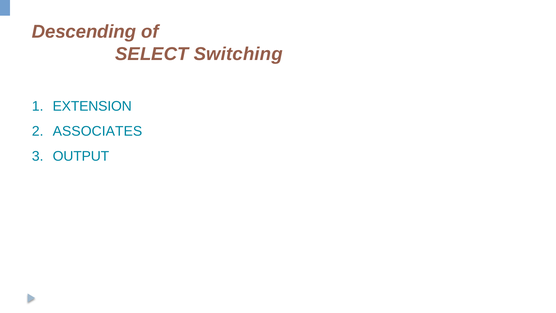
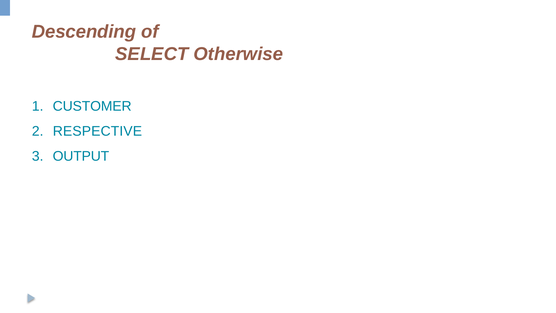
Switching: Switching -> Otherwise (238, 54)
EXTENSION: EXTENSION -> CUSTOMER (92, 106)
ASSOCIATES: ASSOCIATES -> RESPECTIVE (97, 131)
